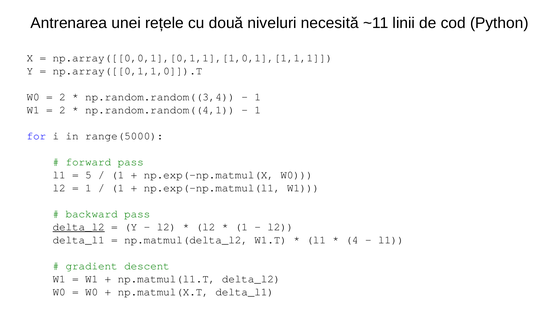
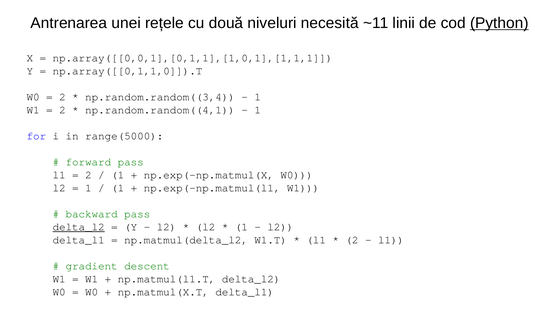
Python underline: none -> present (499, 23)
5: 5 -> 2 (88, 175)
4: 4 -> 2 (352, 240)
